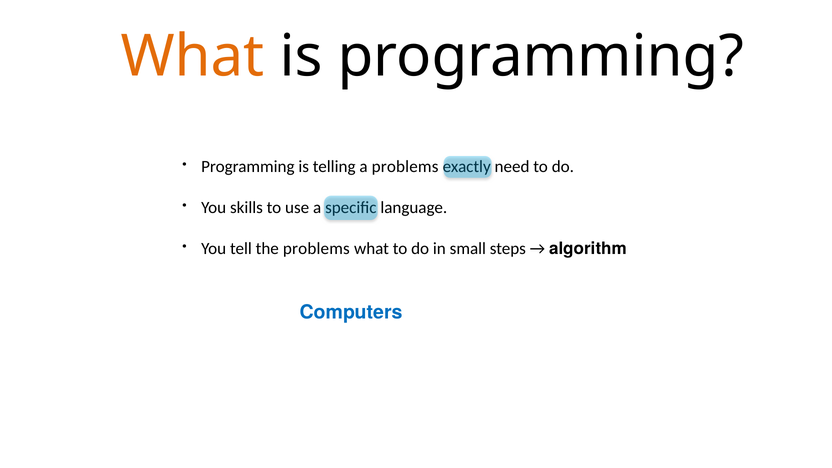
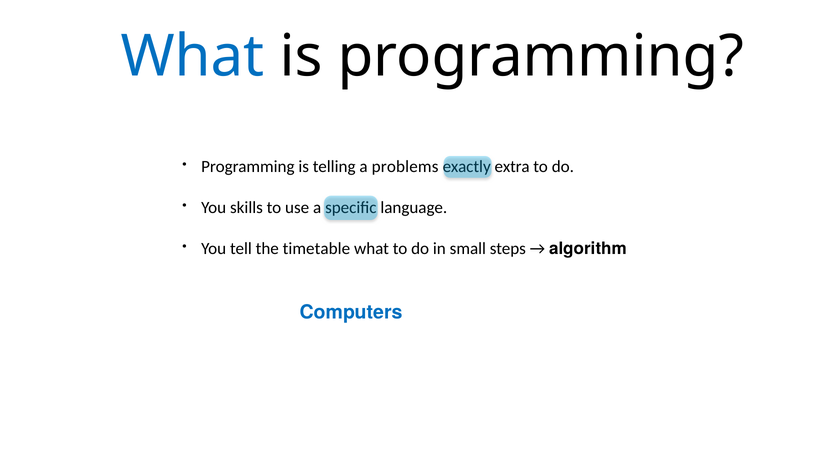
What colour: orange -> blue (193, 57)
need: need -> extra (512, 167)
the problems: problems -> timetable (316, 249)
